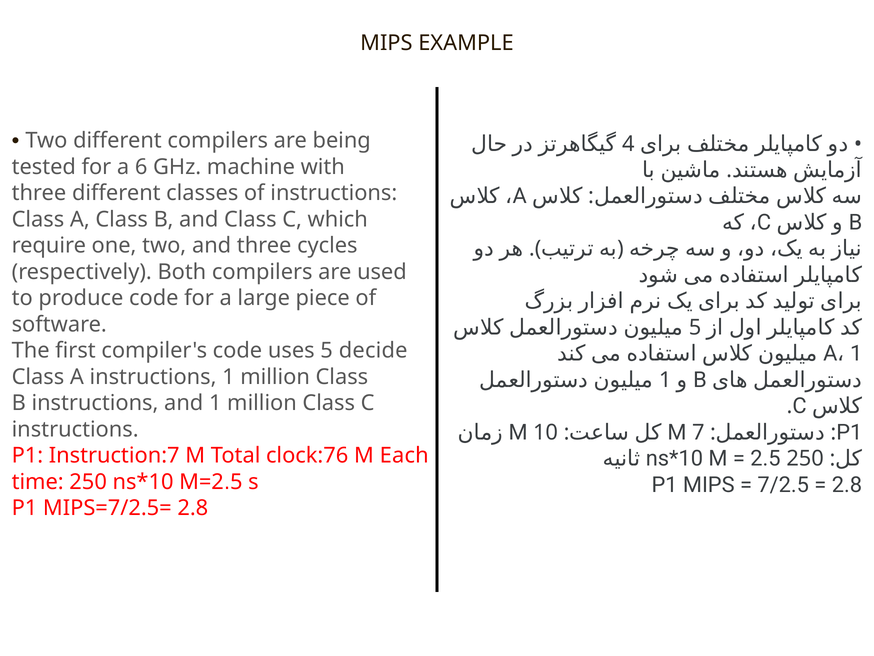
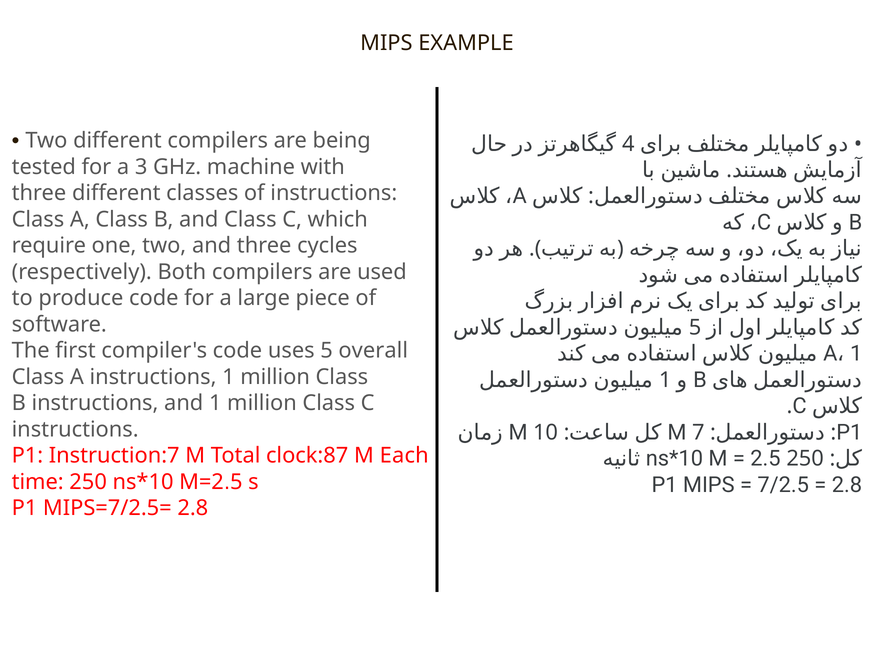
6: 6 -> 3 (141, 167)
decide: decide -> overall (373, 350)
clock:76: clock:76 -> clock:87 (307, 455)
